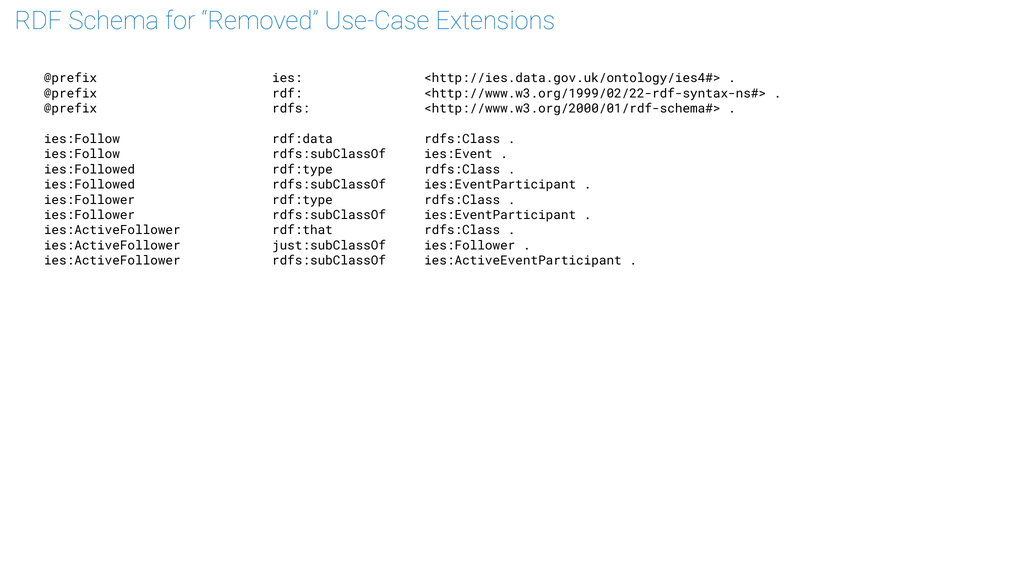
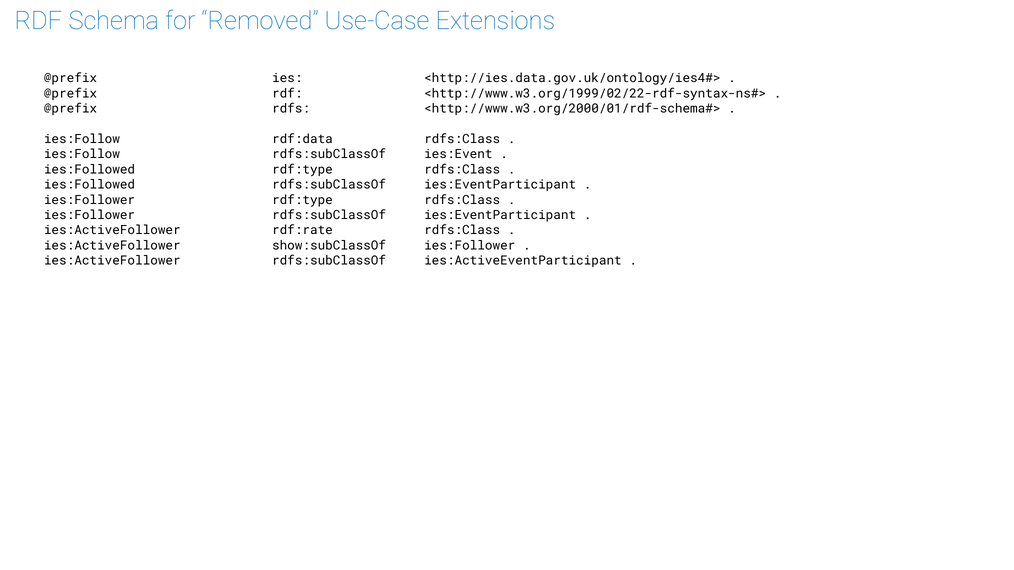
rdf:that: rdf:that -> rdf:rate (302, 230)
just:subClassOf: just:subClassOf -> show:subClassOf (329, 246)
